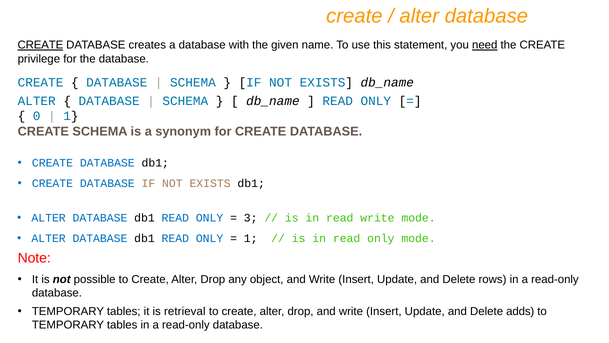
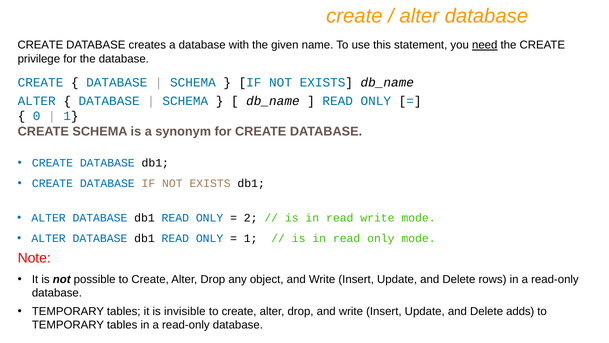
CREATE underline: present -> none (40, 45)
3: 3 -> 2 (251, 218)
retrieval: retrieval -> invisible (185, 311)
